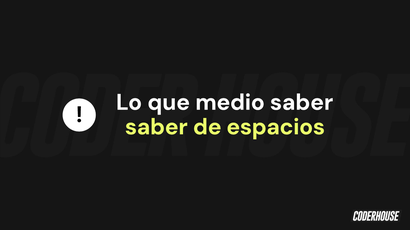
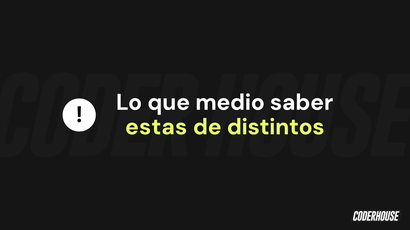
saber: saber -> estas (156, 127)
espacios: espacios -> distintos (276, 127)
